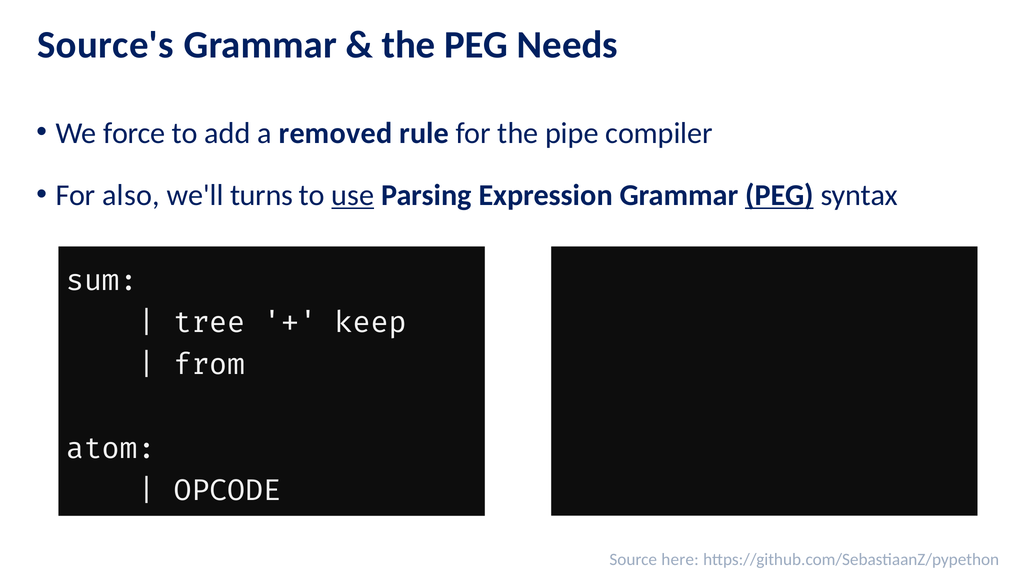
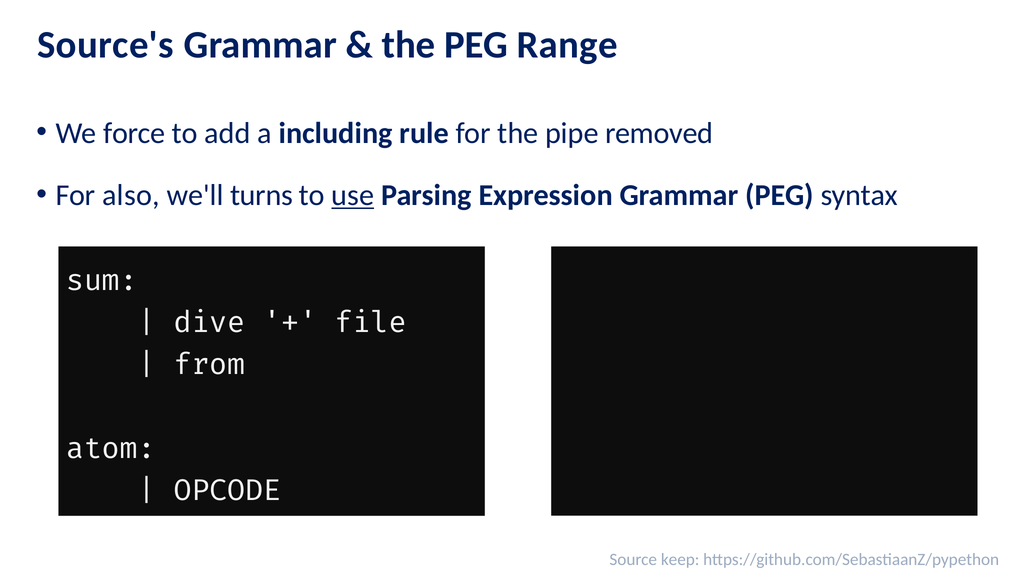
Needs: Needs -> Range (567, 45)
removed: removed -> including (336, 133)
compiler: compiler -> removed (659, 133)
PEG underline: present -> none (779, 195)
tree: tree -> dive (209, 322)
keep: keep -> file (371, 322)
here: here -> keep (680, 560)
